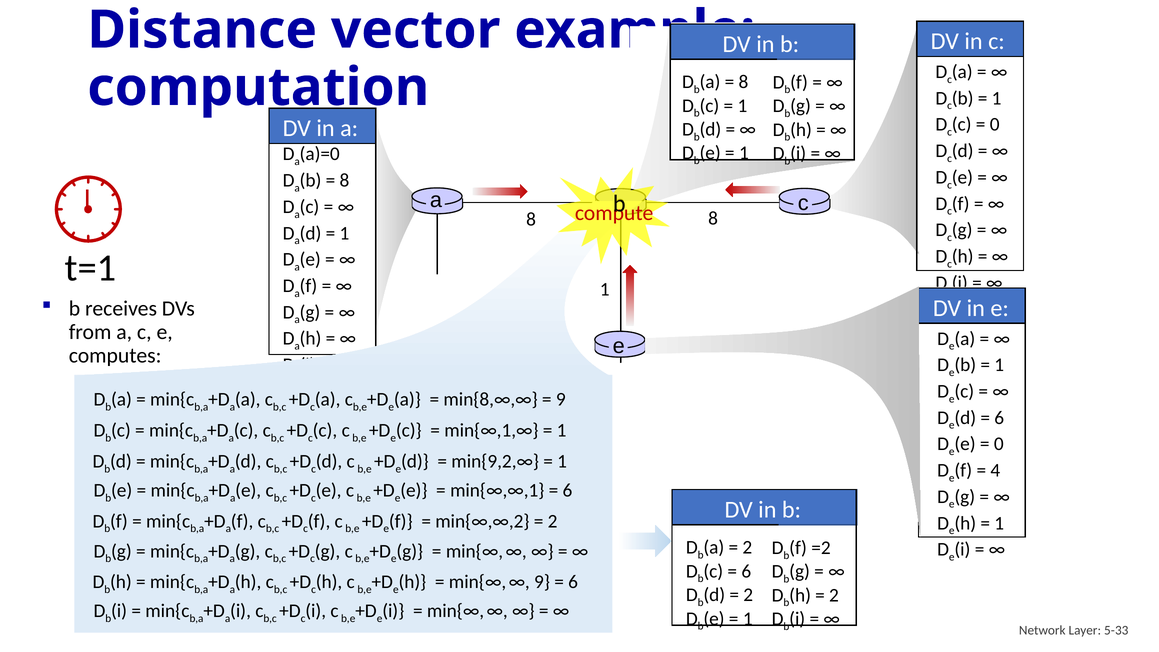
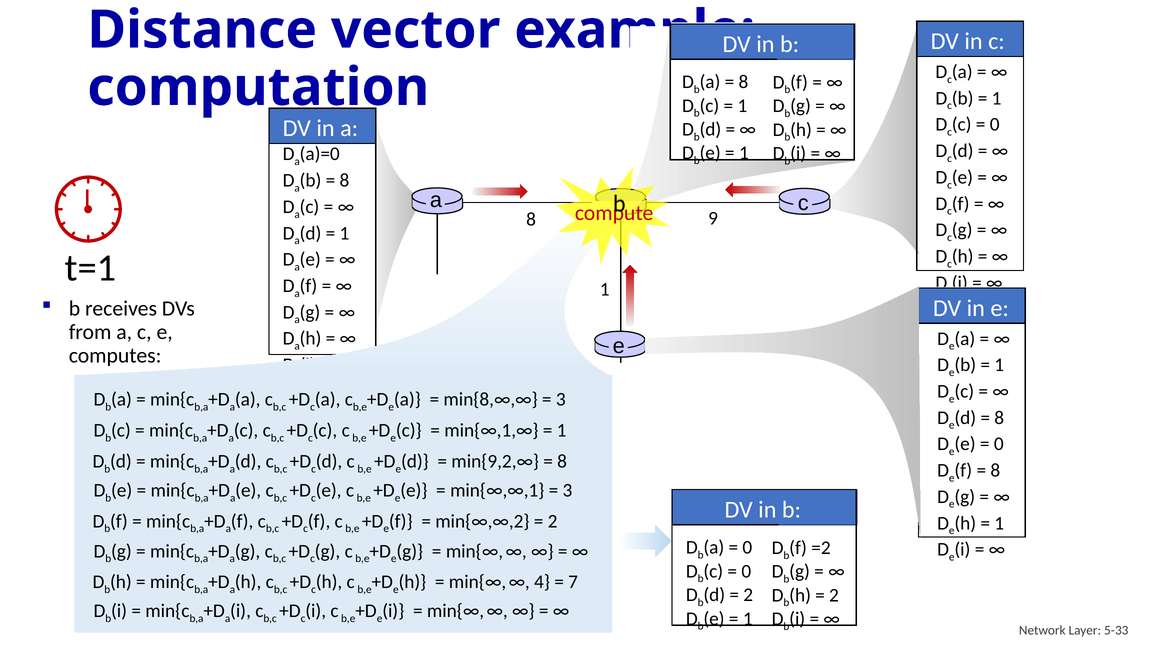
8: 8 -> 9 (713, 218)
9: 9 -> 3 (561, 399)
6: 6 -> 8 (999, 418)
1: 1 -> 8 (562, 461)
4: 4 -> 8 (995, 470)
6: 6 -> 3 (567, 490)
2: 2 -> 0 (747, 547)
6: 6 -> 0 (746, 571)
9: 9 -> 4 (542, 582)
6: 6 -> 7 (573, 582)
